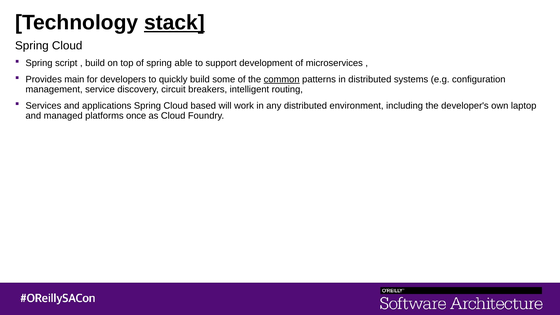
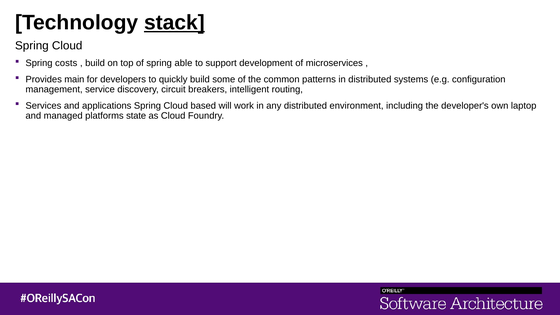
script: script -> costs (66, 63)
common underline: present -> none (282, 79)
once: once -> state (136, 116)
